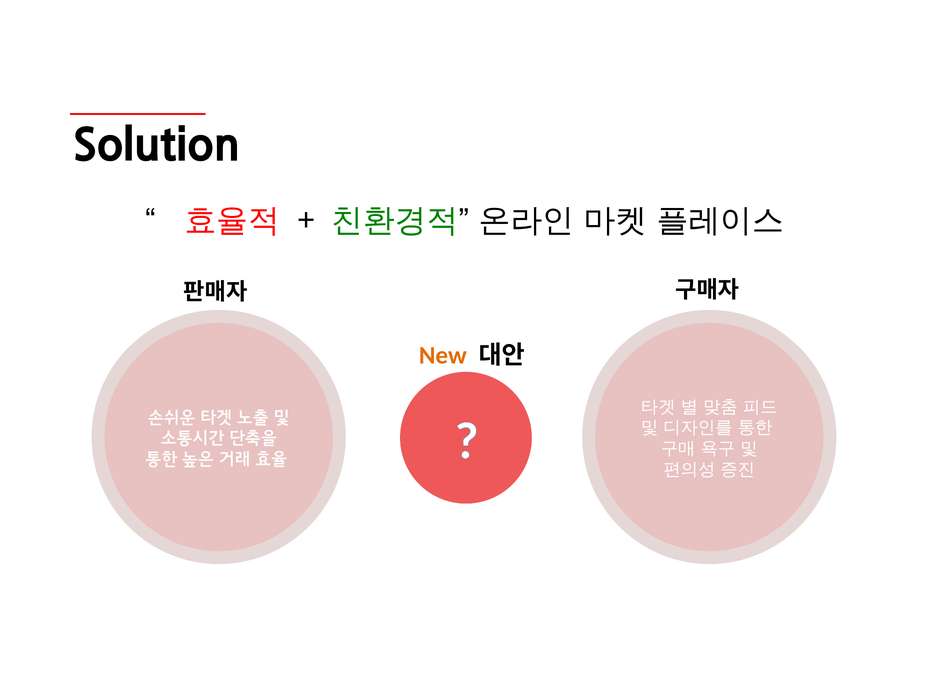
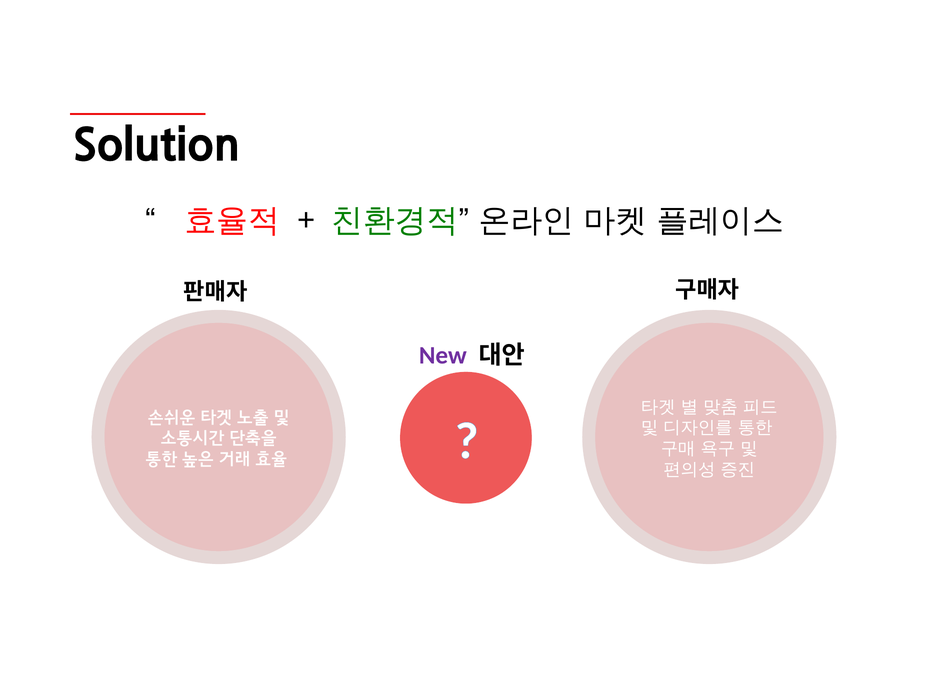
New colour: orange -> purple (443, 355)
